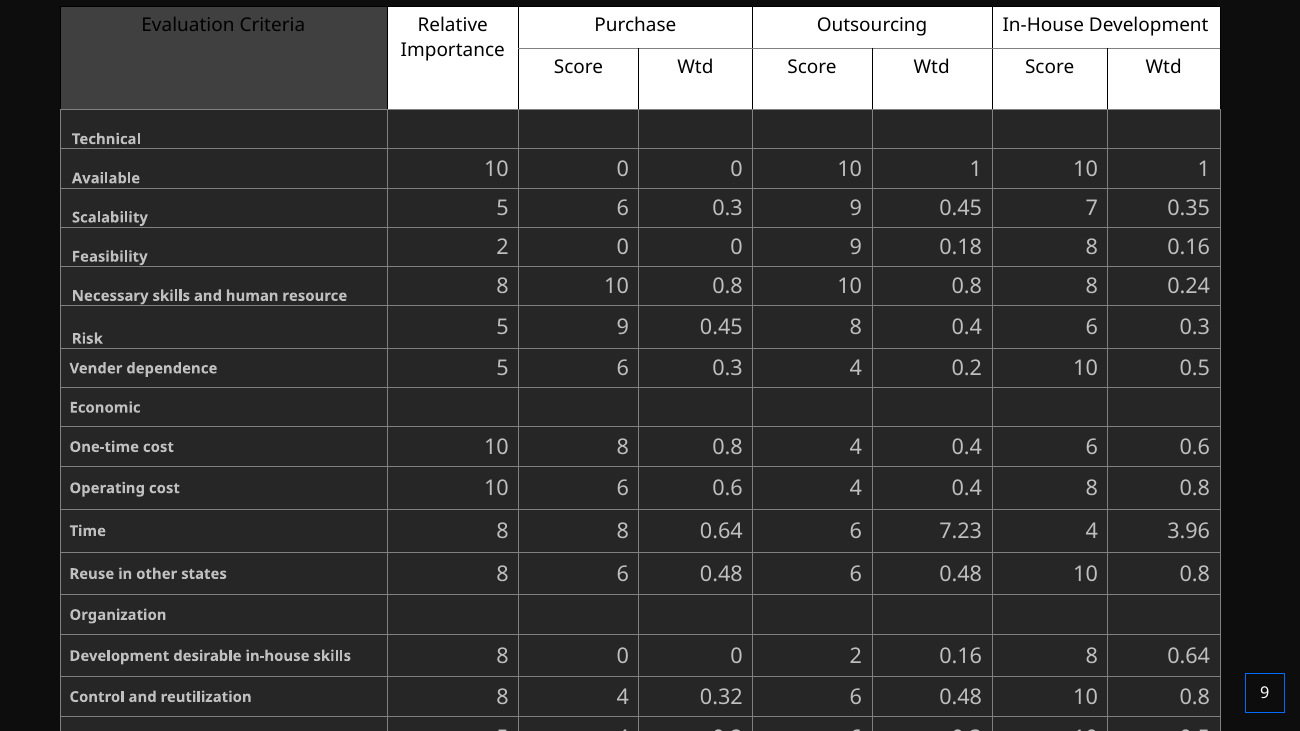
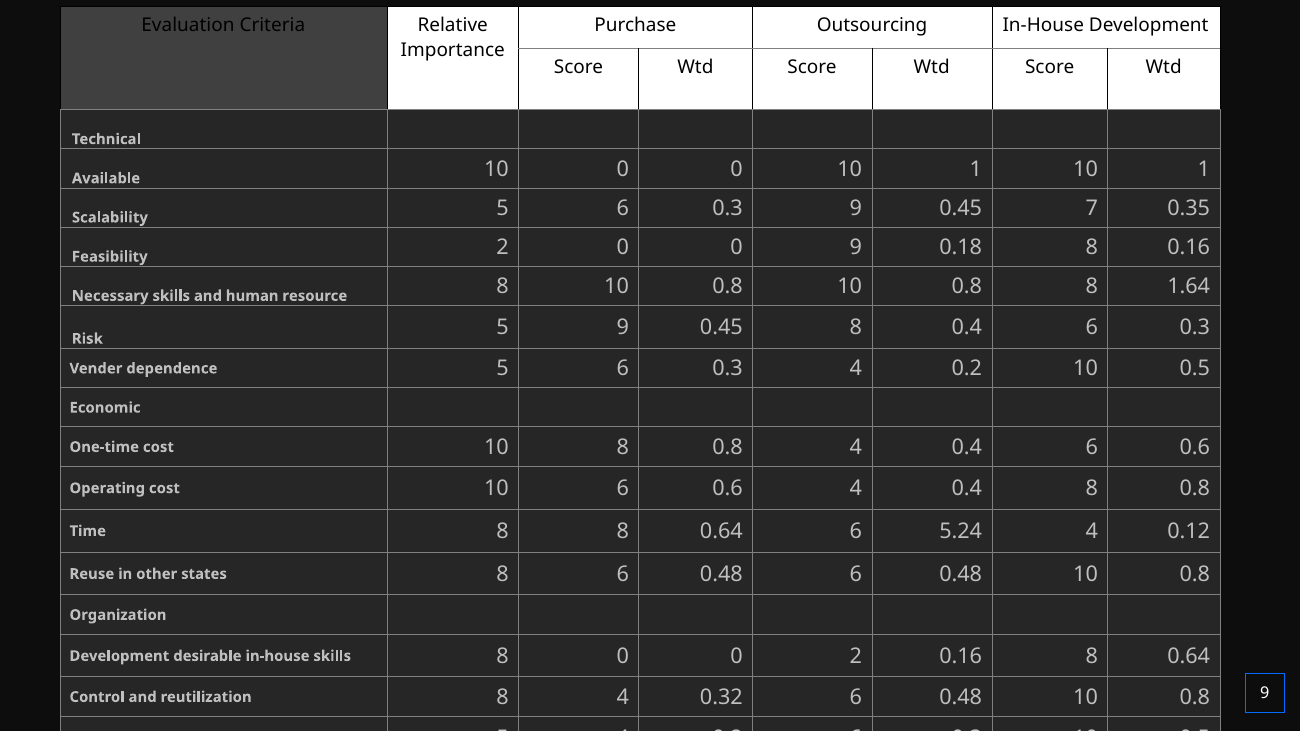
0.24: 0.24 -> 1.64 (1189, 287)
7.23: 7.23 -> 5.24 (961, 532)
3.96: 3.96 -> 0.12 (1189, 532)
